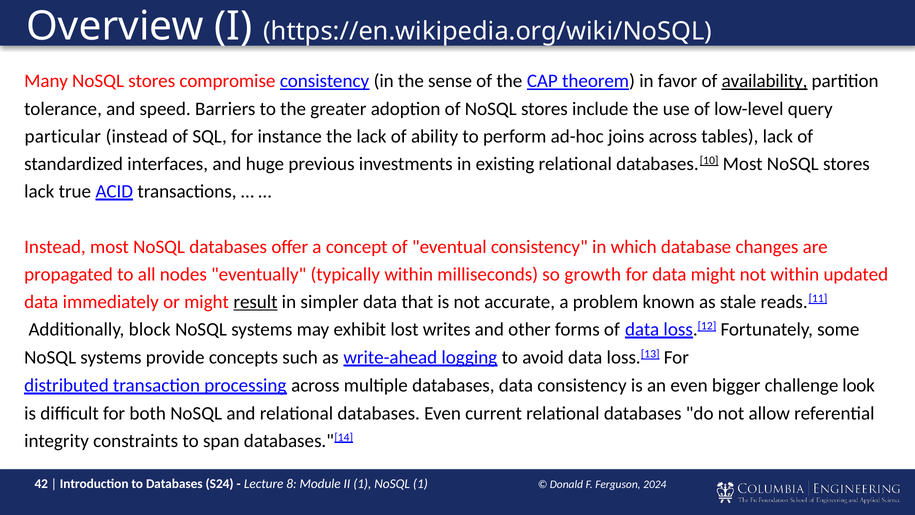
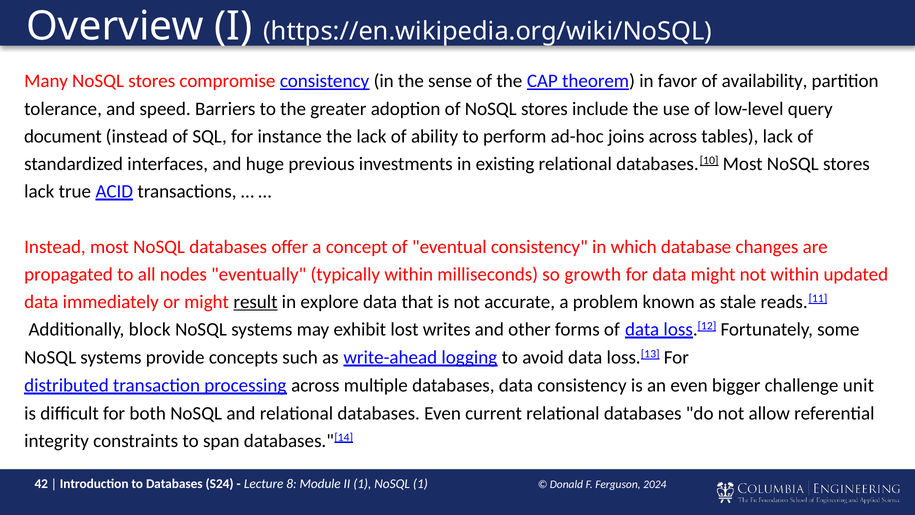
availability underline: present -> none (765, 81)
particular: particular -> document (63, 136)
simpler: simpler -> explore (330, 302)
look: look -> unit (858, 385)
